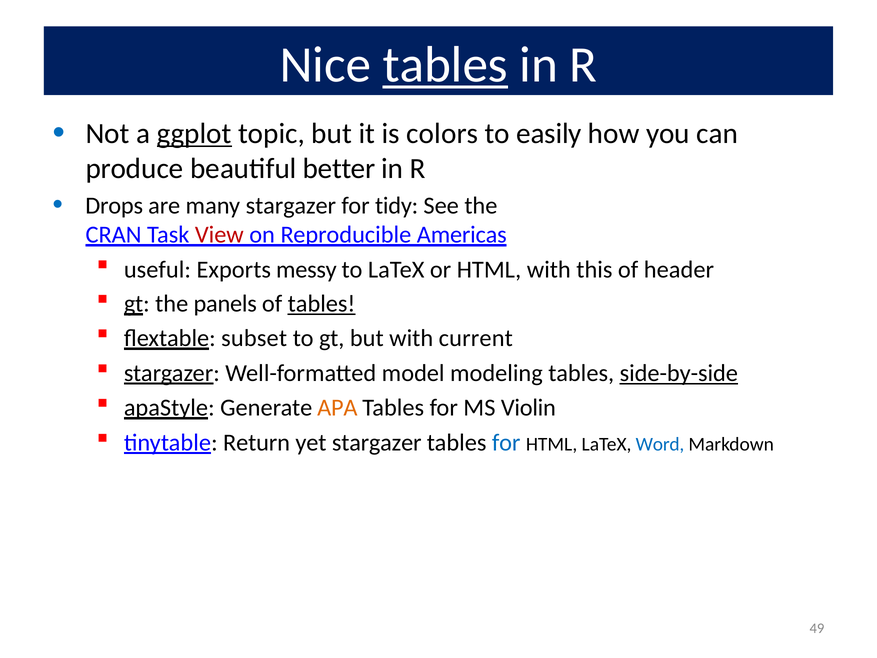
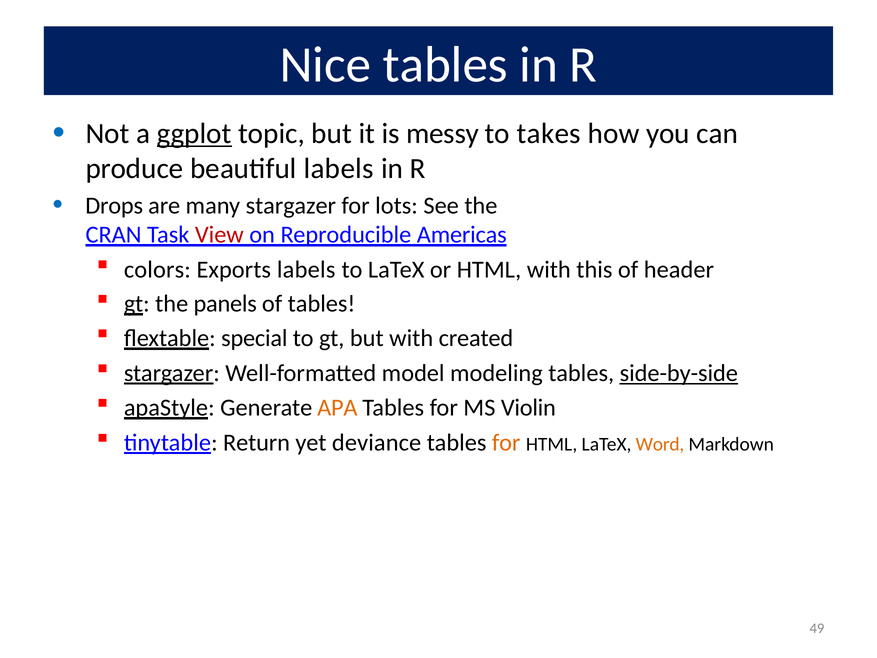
tables underline: present -> none (445, 65)
colors: colors -> messy (442, 134)
easily: easily -> takes (549, 134)
beautiful better: better -> labels (339, 169)
tidy: tidy -> lots (397, 205)
useful: useful -> colors (157, 269)
Exports messy: messy -> labels (306, 269)
tables underline: present -> none (322, 304)
subset: subset -> special (254, 338)
current: current -> created (476, 338)
yet stargazer: stargazer -> deviance (377, 442)
for colour: blue -> orange (506, 442)
Word colour: blue -> orange (660, 444)
